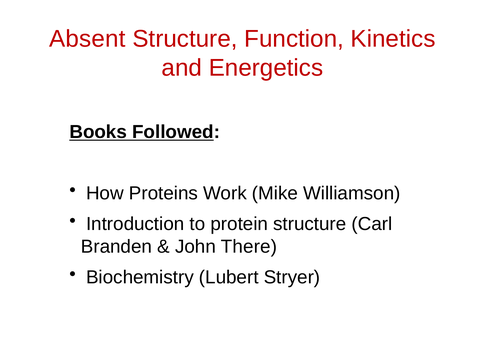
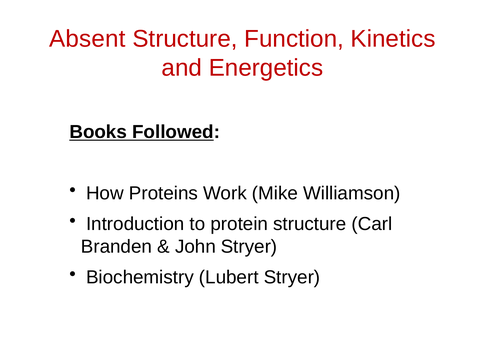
John There: There -> Stryer (249, 247)
